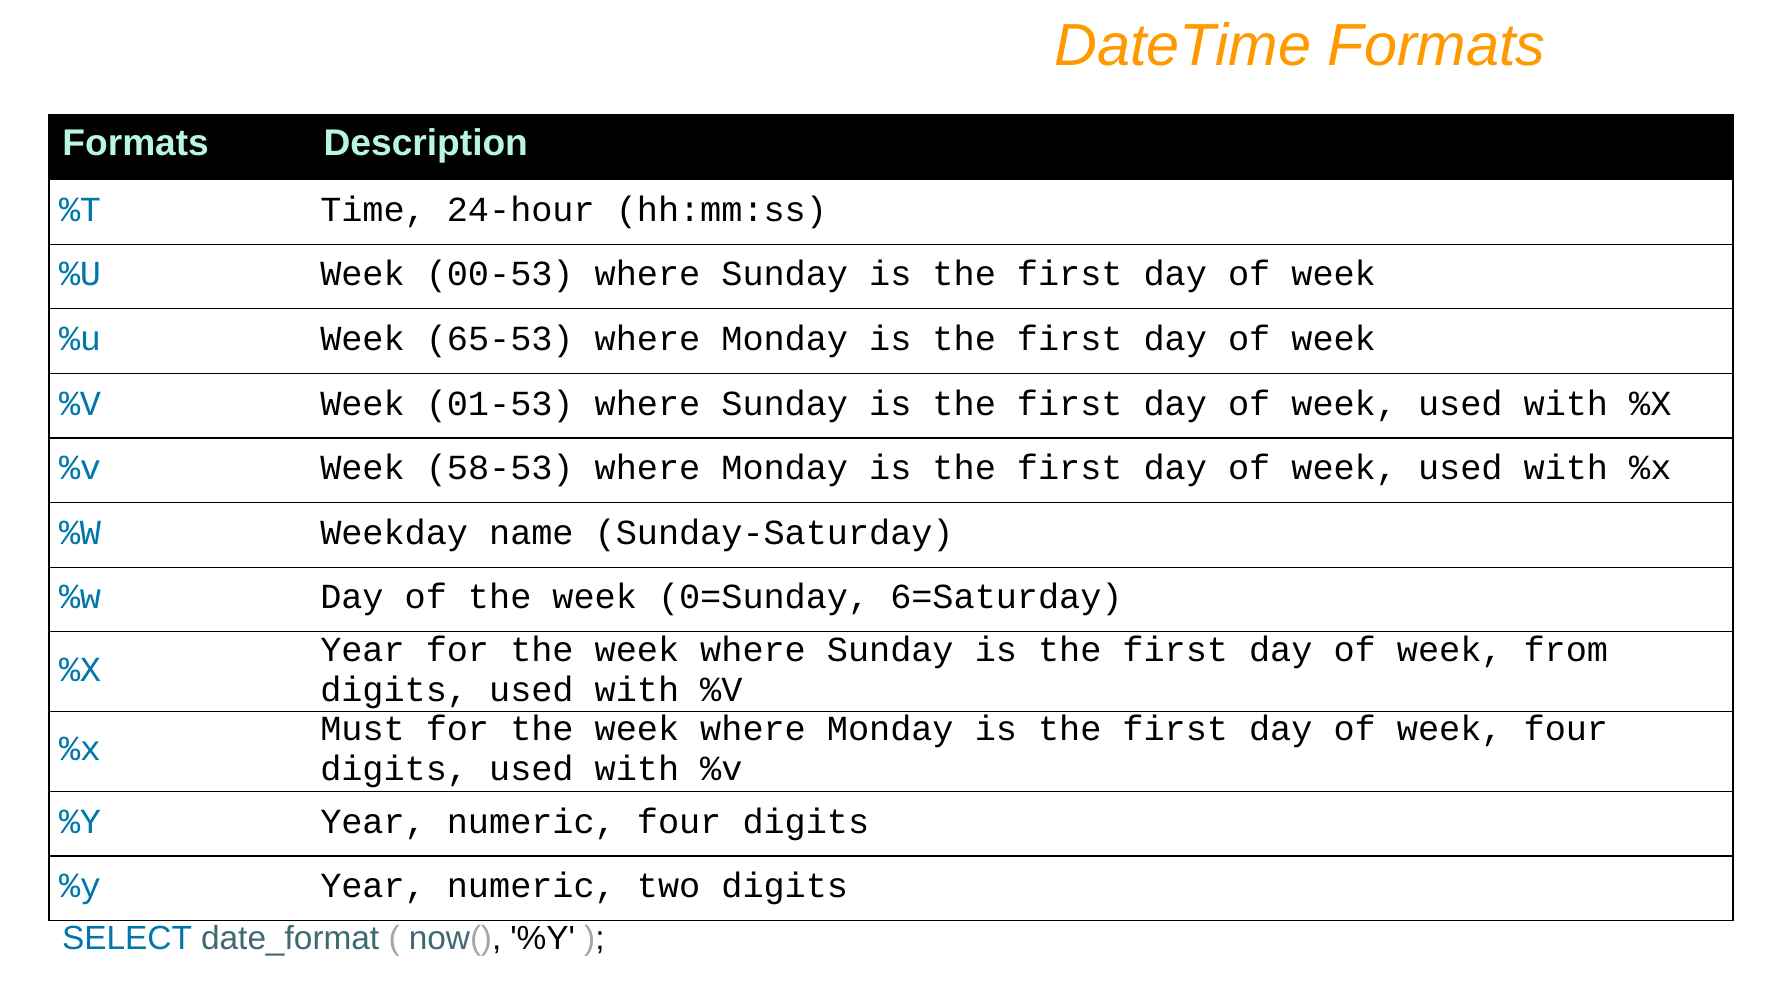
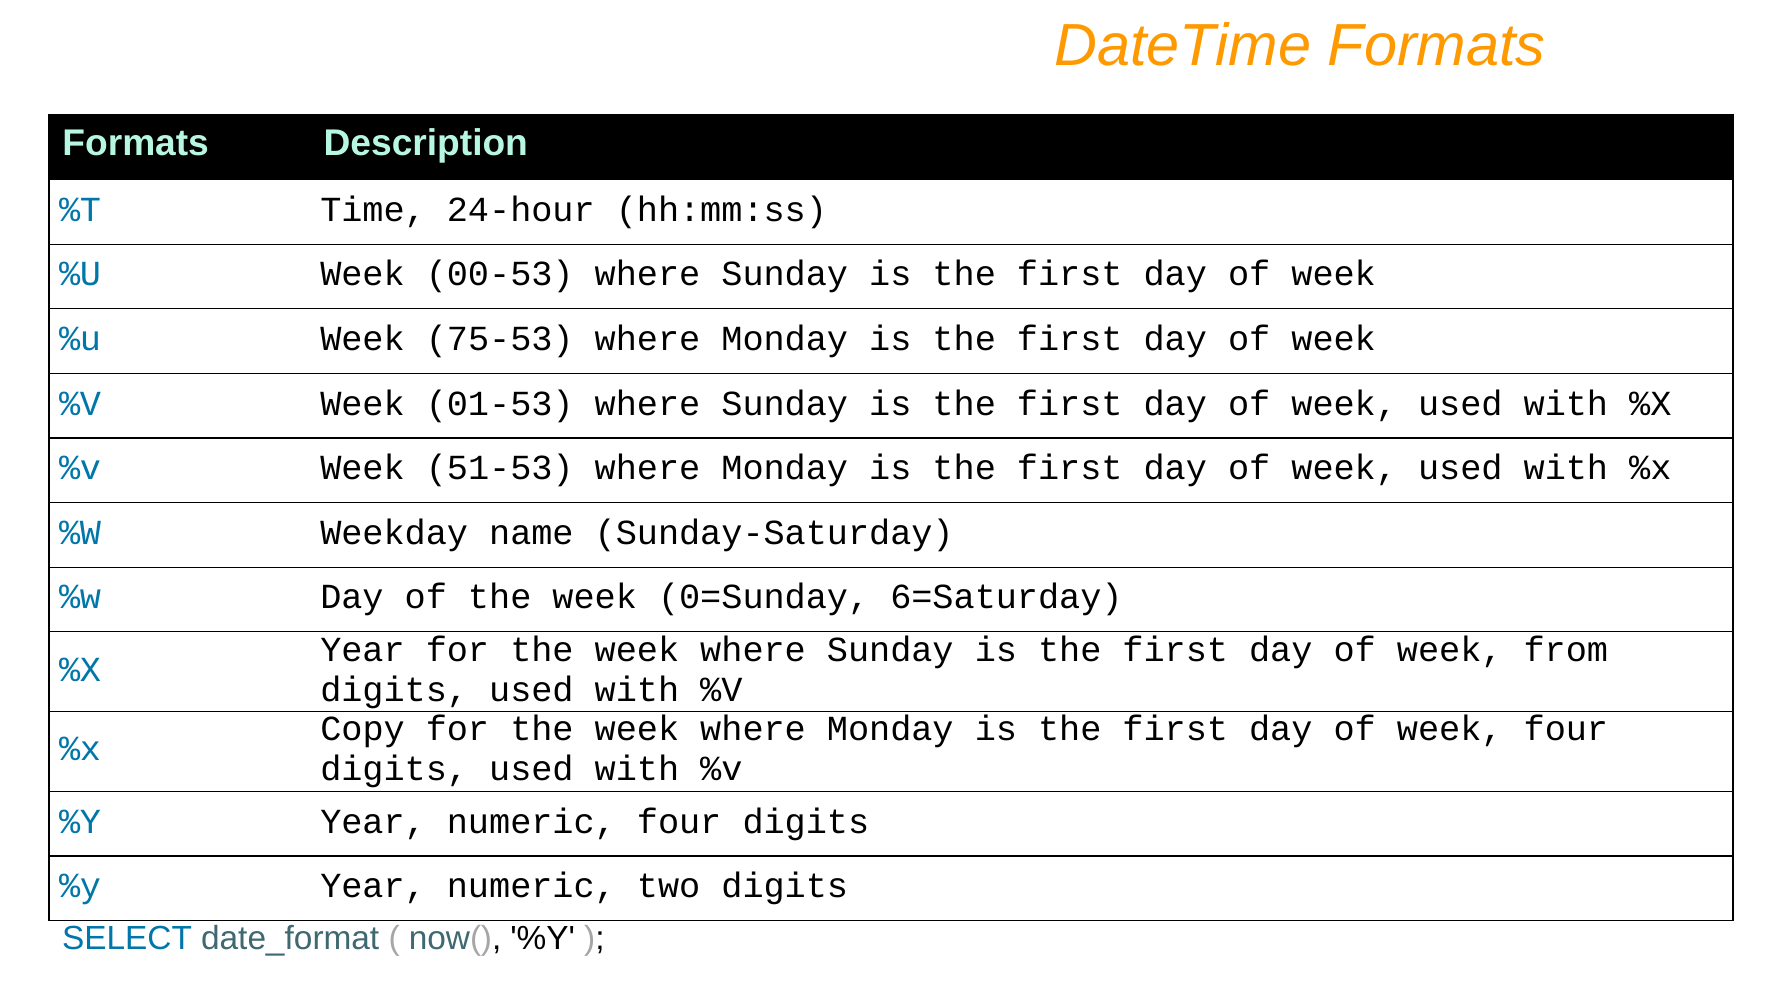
65-53: 65-53 -> 75-53 (500, 339)
58-53: 58-53 -> 51-53 (500, 468)
Must: Must -> Copy (363, 730)
